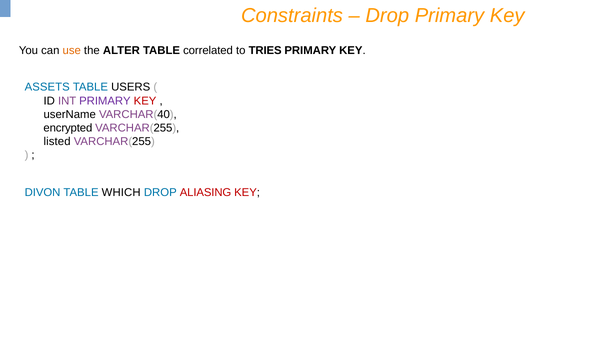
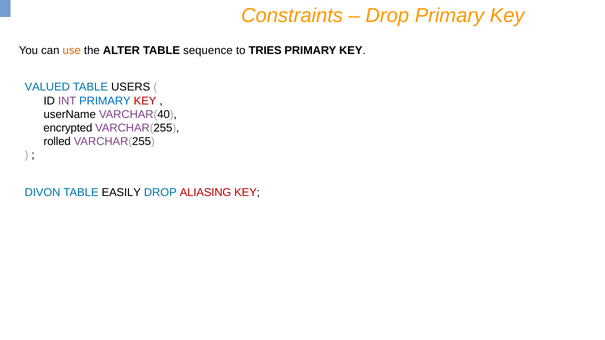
correlated: correlated -> sequence (208, 50)
ASSETS: ASSETS -> VALUED (47, 87)
PRIMARY colour: purple -> blue (105, 101)
listed: listed -> rolled (57, 142)
WHICH: WHICH -> EASILY (121, 193)
